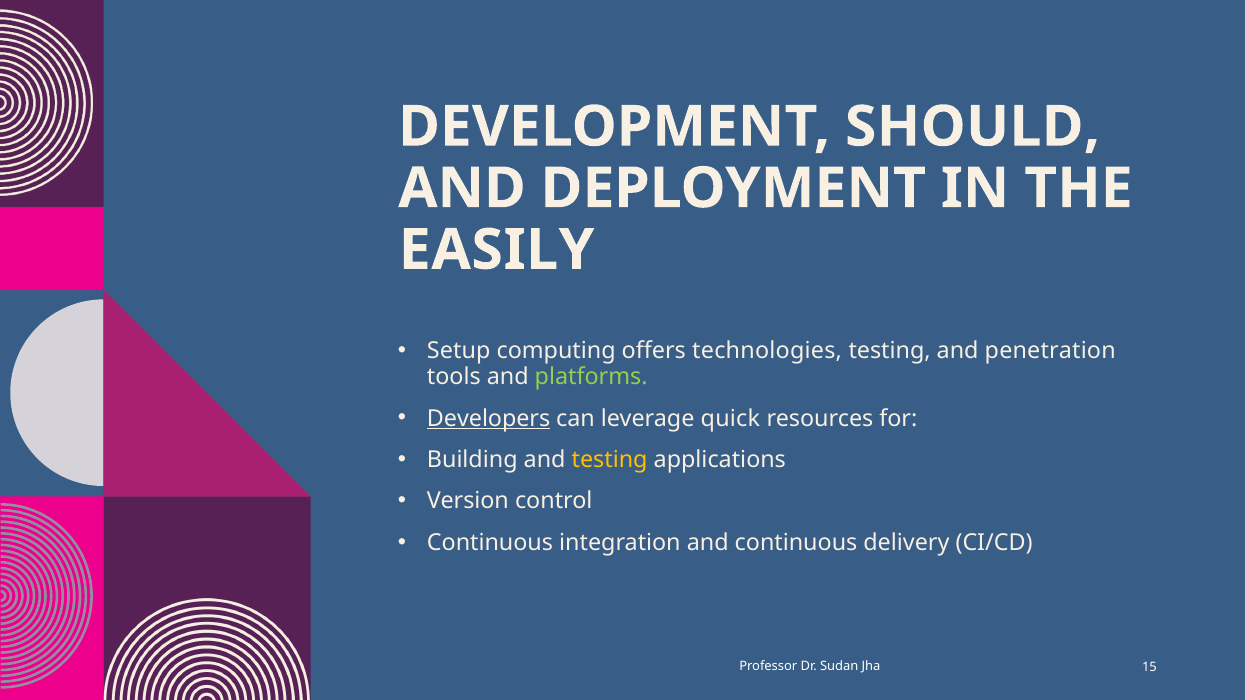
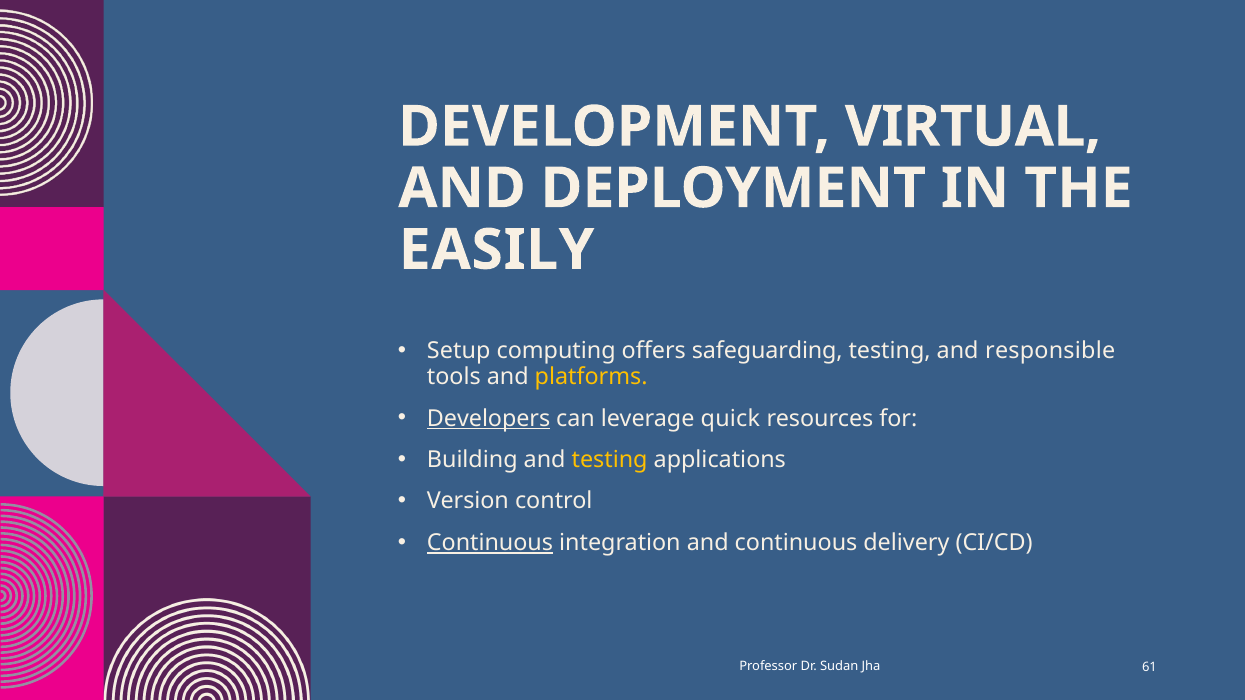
SHOULD: SHOULD -> VIRTUAL (973, 127)
technologies: technologies -> safeguarding (767, 351)
penetration: penetration -> responsible (1050, 351)
platforms colour: light green -> yellow (591, 377)
Continuous underline: none -> present (490, 543)
15: 15 -> 61 (1150, 668)
